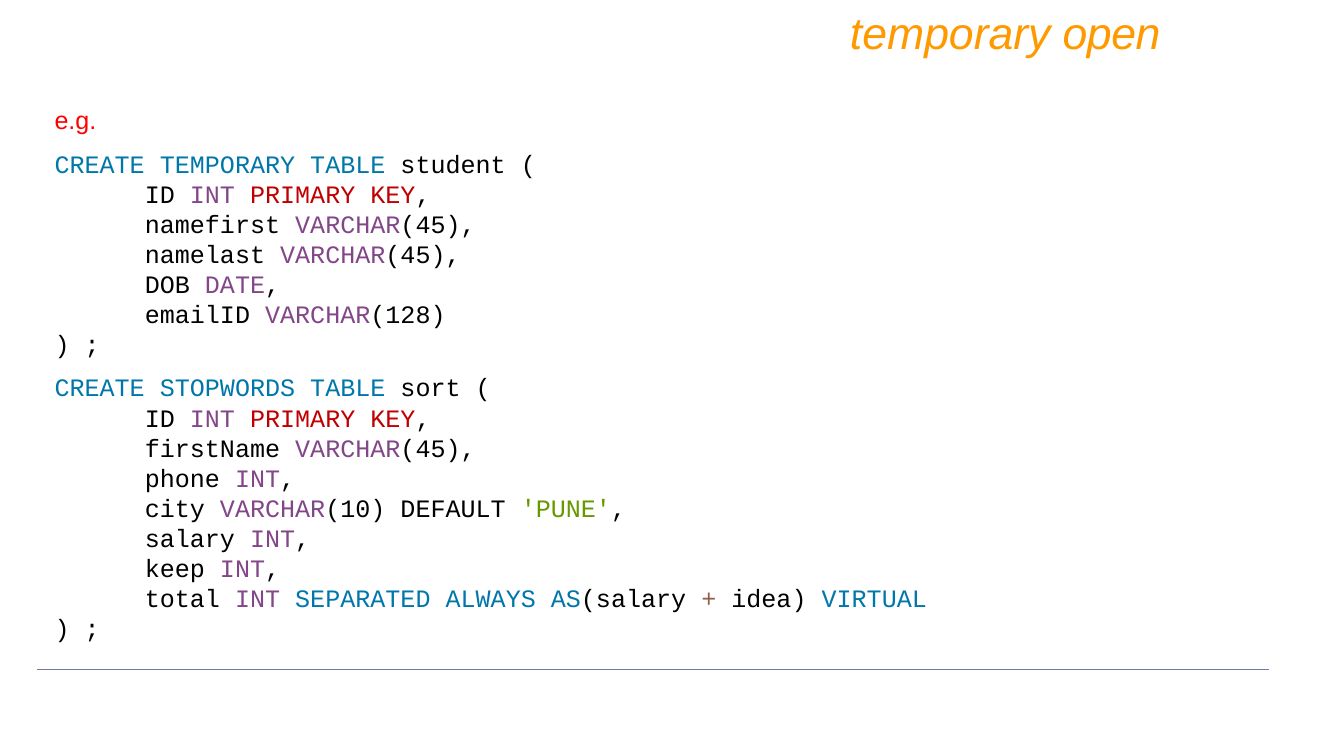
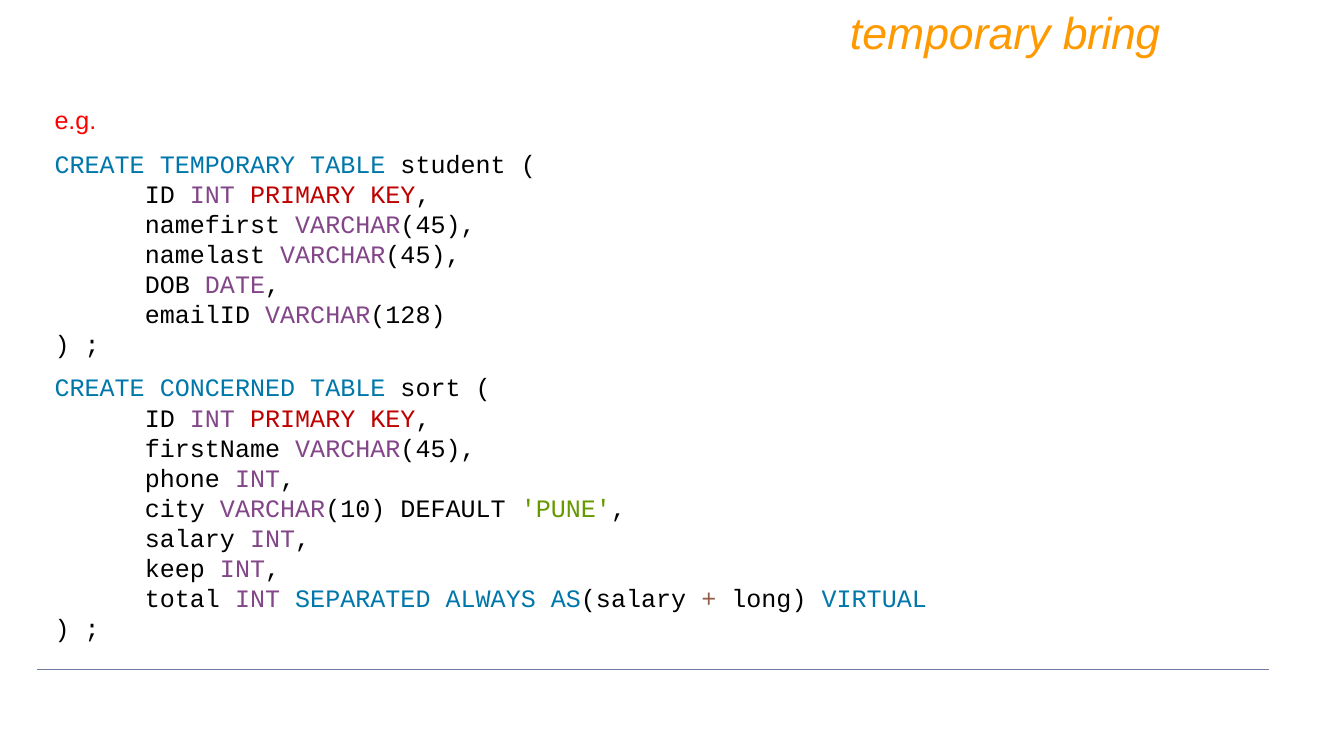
open: open -> bring (1111, 35)
STOPWORDS: STOPWORDS -> CONCERNED (227, 389)
idea: idea -> long (769, 599)
